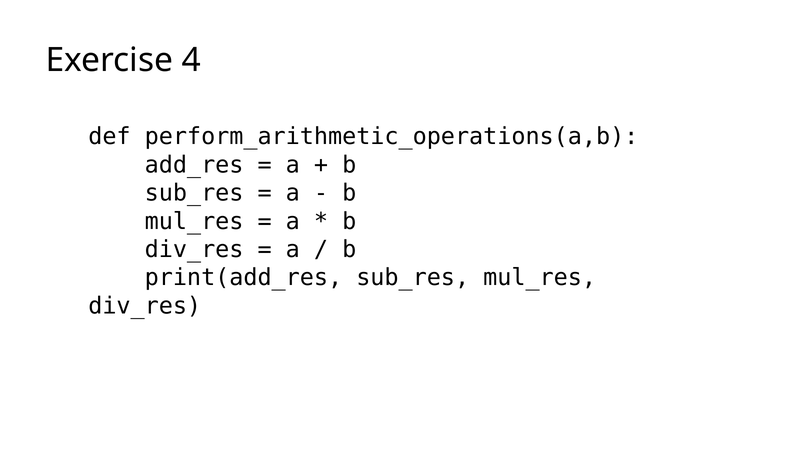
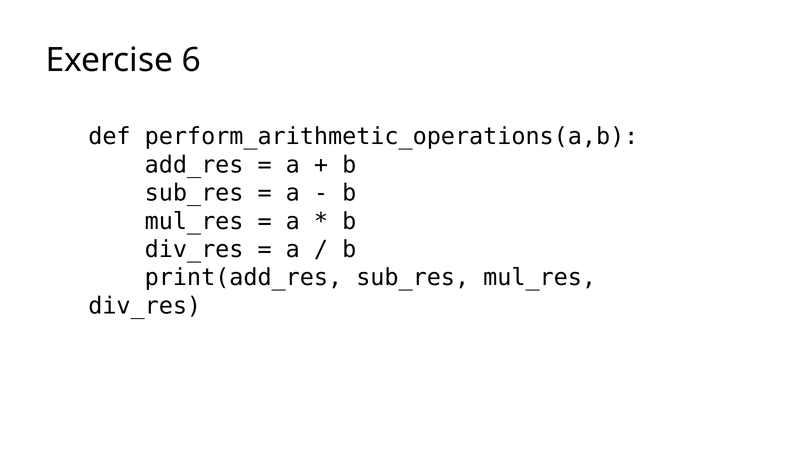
4: 4 -> 6 (191, 60)
